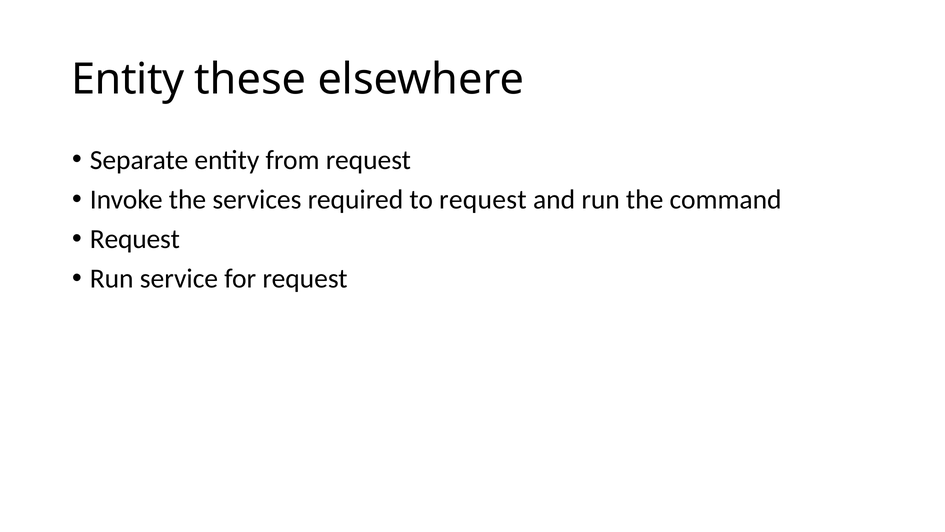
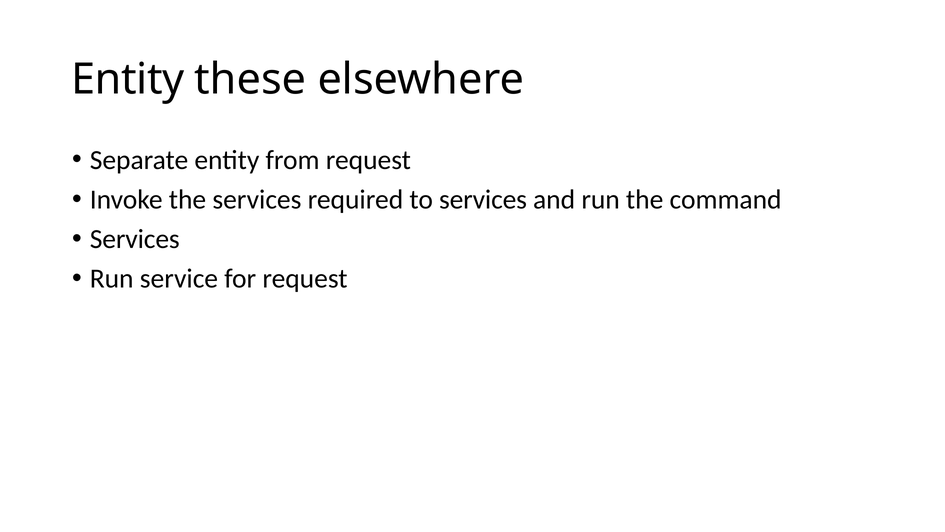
to request: request -> services (483, 199)
Request: Request -> Services (135, 239)
